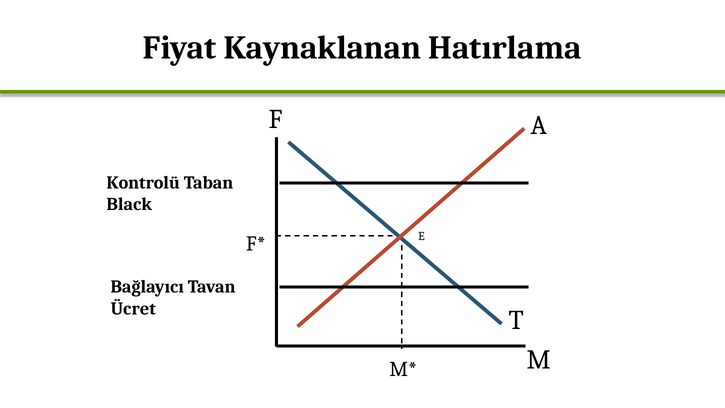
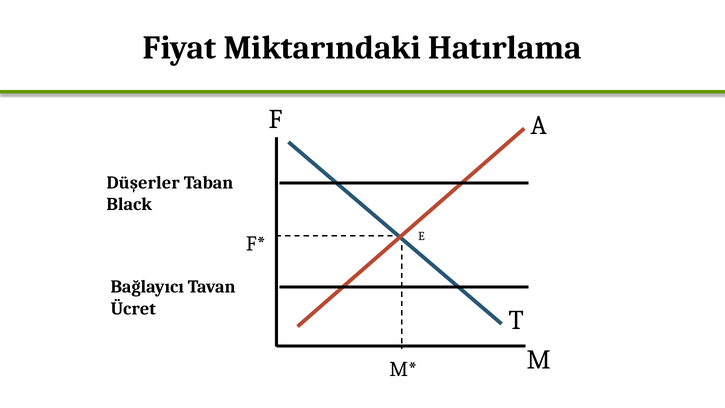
Kaynaklanan: Kaynaklanan -> Miktarındaki (322, 48)
Kontrolü: Kontrolü -> Düşerler (143, 183)
